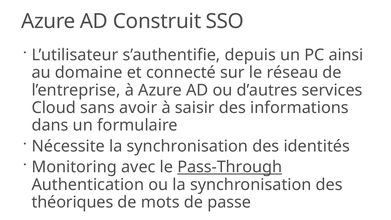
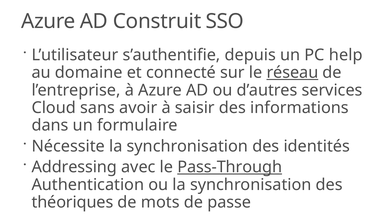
ainsi: ainsi -> help (346, 55)
réseau underline: none -> present (292, 73)
Monitoring: Monitoring -> Addressing (74, 167)
